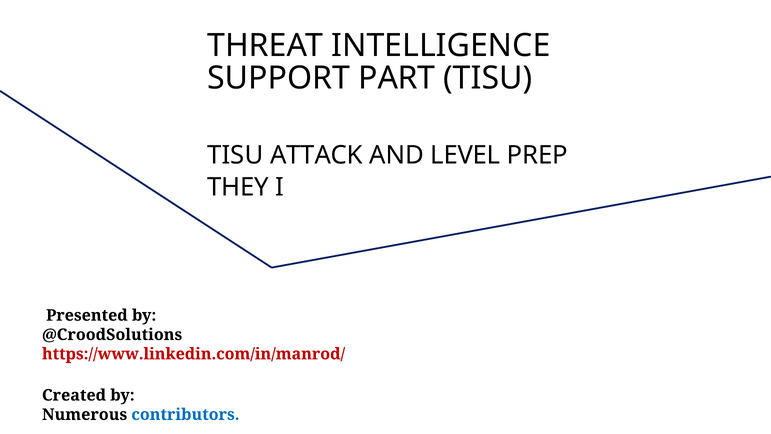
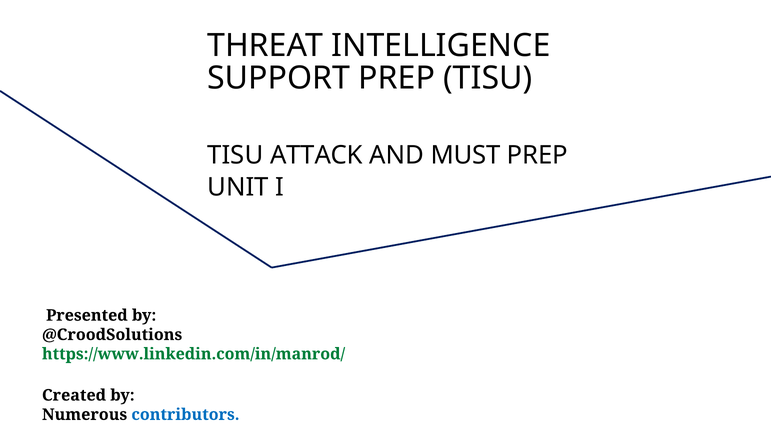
SUPPORT PART: PART -> PREP (397, 78)
LEVEL: LEVEL -> MUST (465, 155)
THEY: THEY -> UNIT (238, 187)
https://www.linkedin.com/in/manrod/ colour: red -> green (194, 354)
